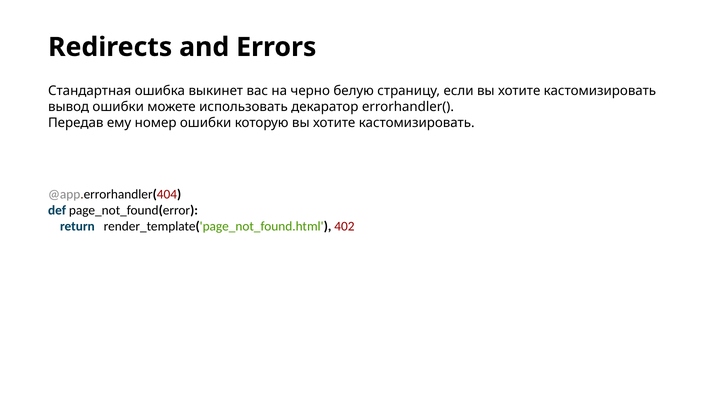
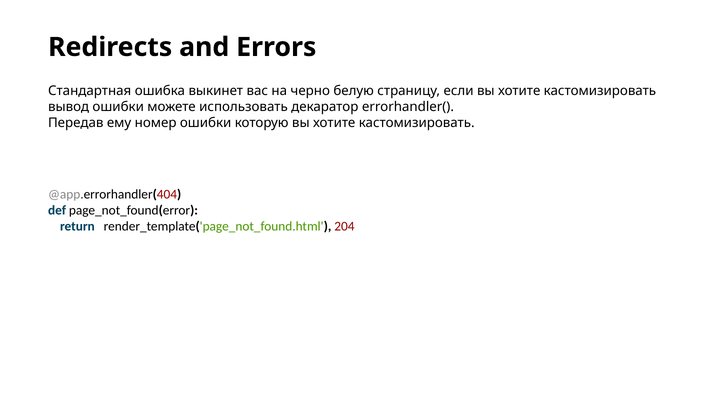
402: 402 -> 204 (344, 226)
